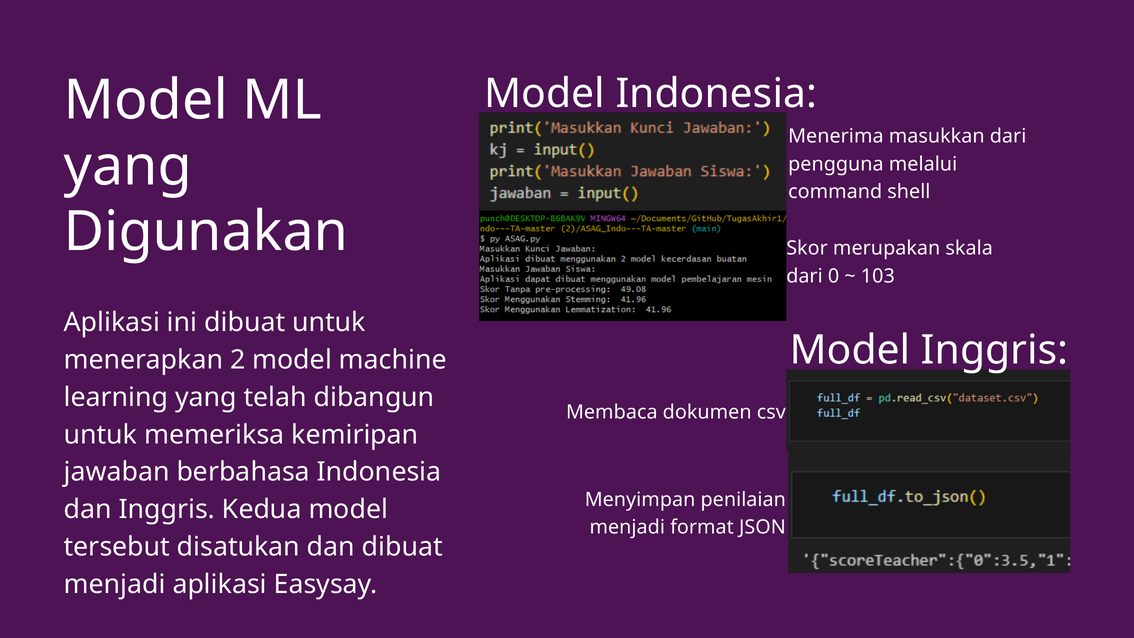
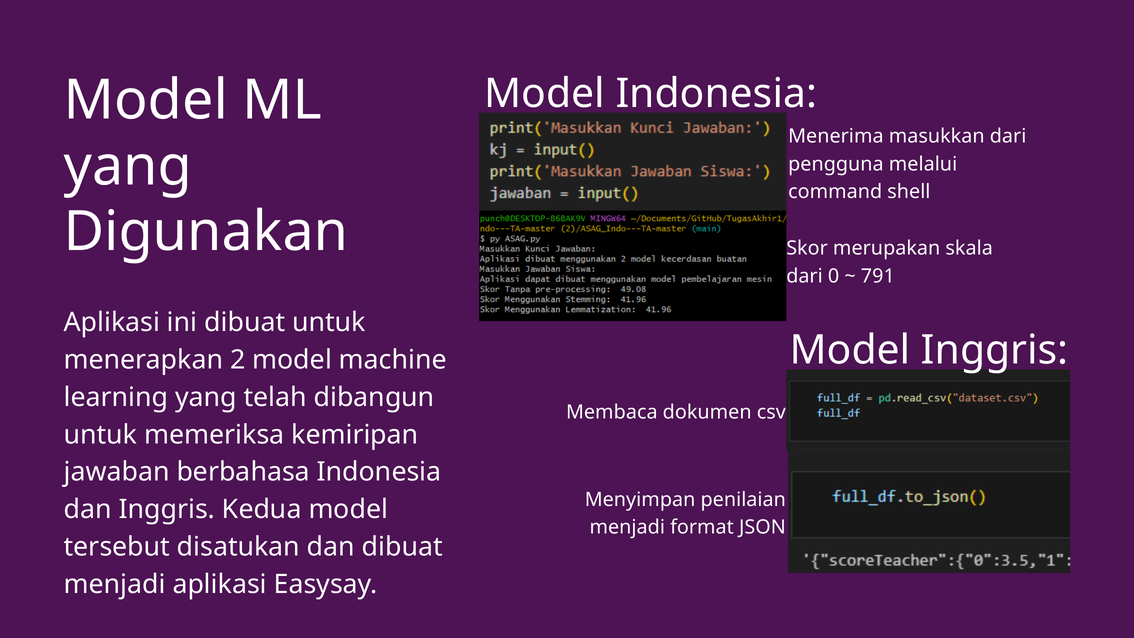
103: 103 -> 791 (878, 276)
